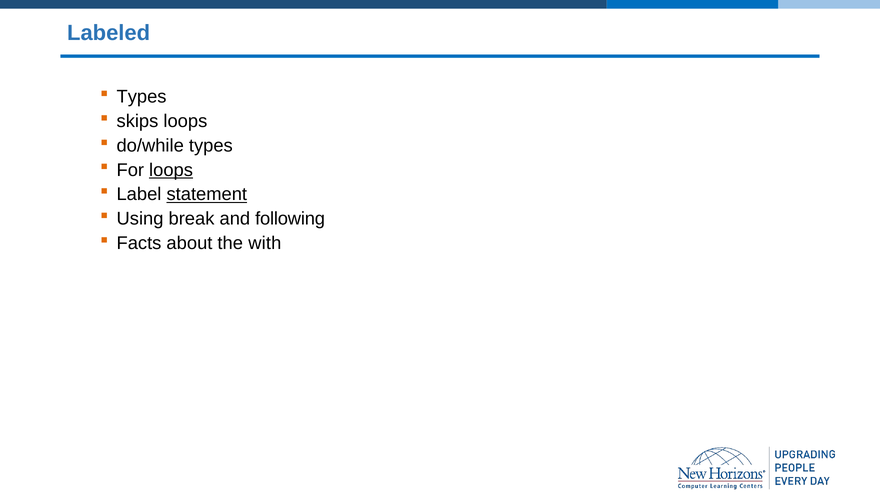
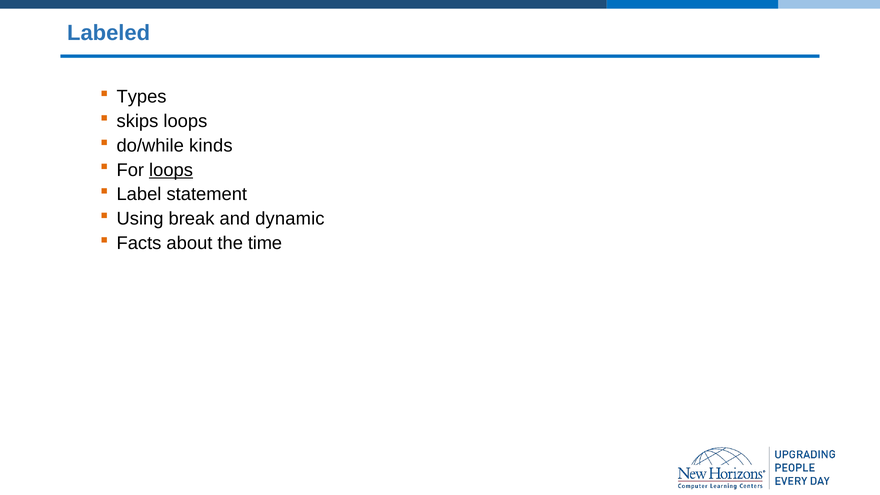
do/while types: types -> kinds (211, 146)
statement underline: present -> none (207, 194)
following: following -> dynamic (290, 219)
with: with -> time (265, 243)
